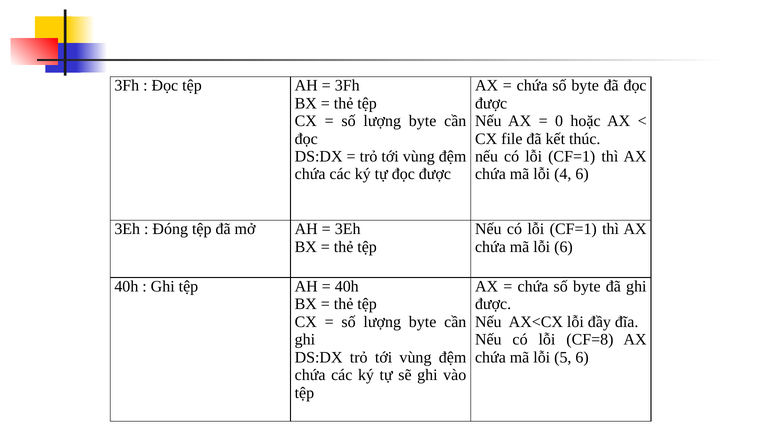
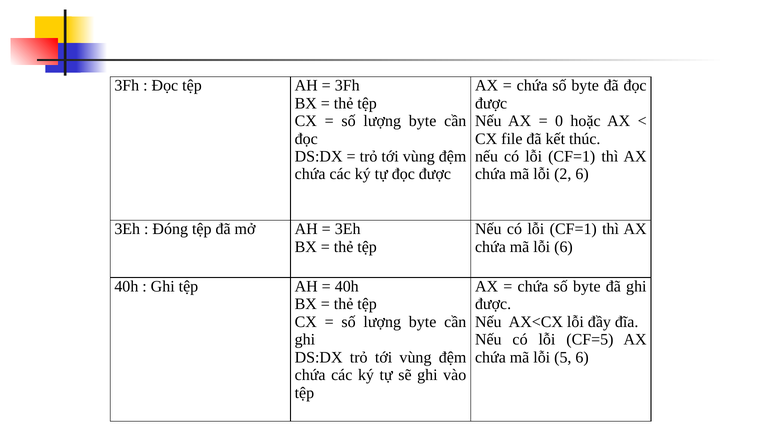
4: 4 -> 2 (563, 174)
CF=8: CF=8 -> CF=5 (590, 339)
